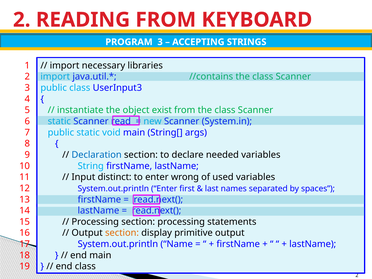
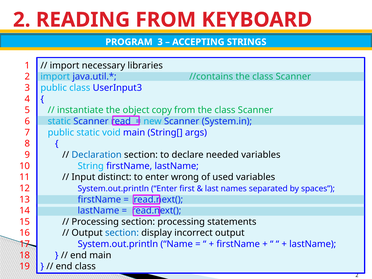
exist: exist -> copy (162, 110)
section colour: orange -> blue (122, 233)
primitive: primitive -> incorrect (194, 233)
